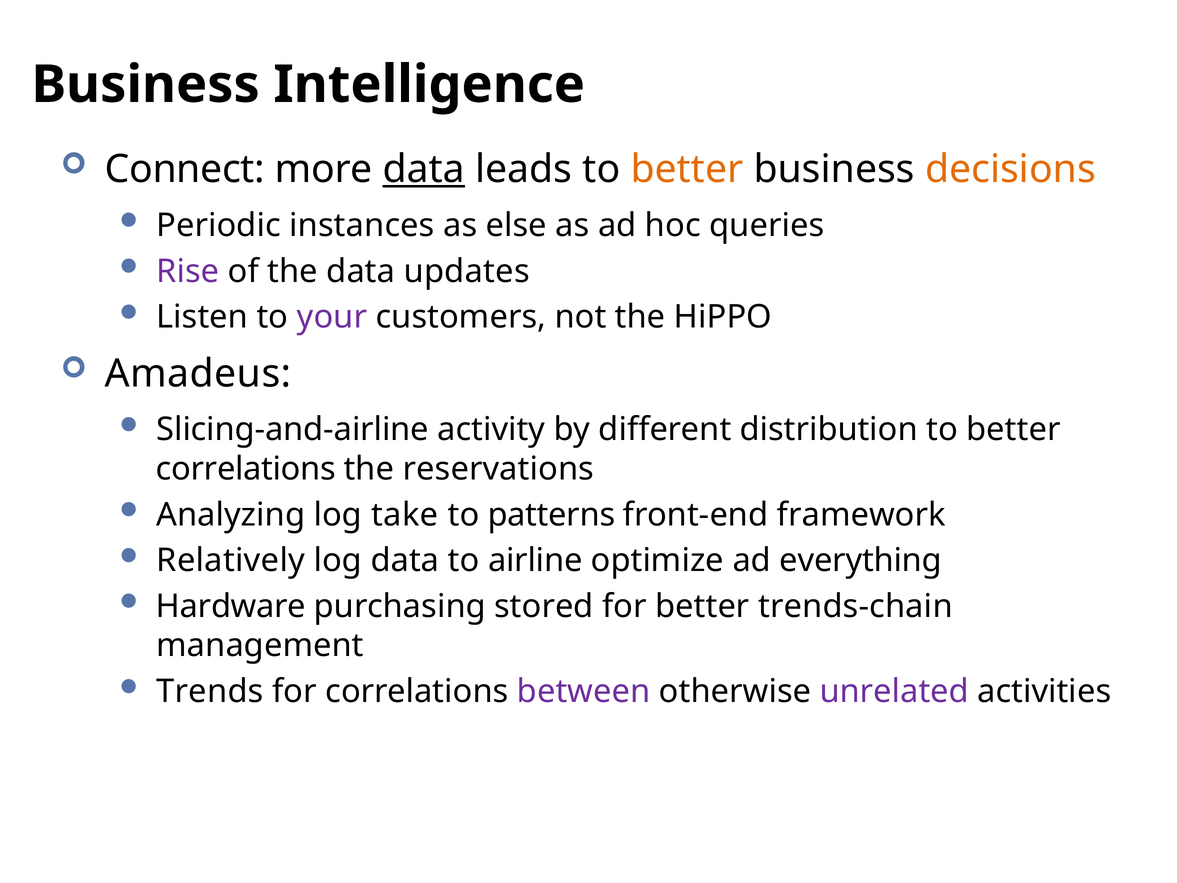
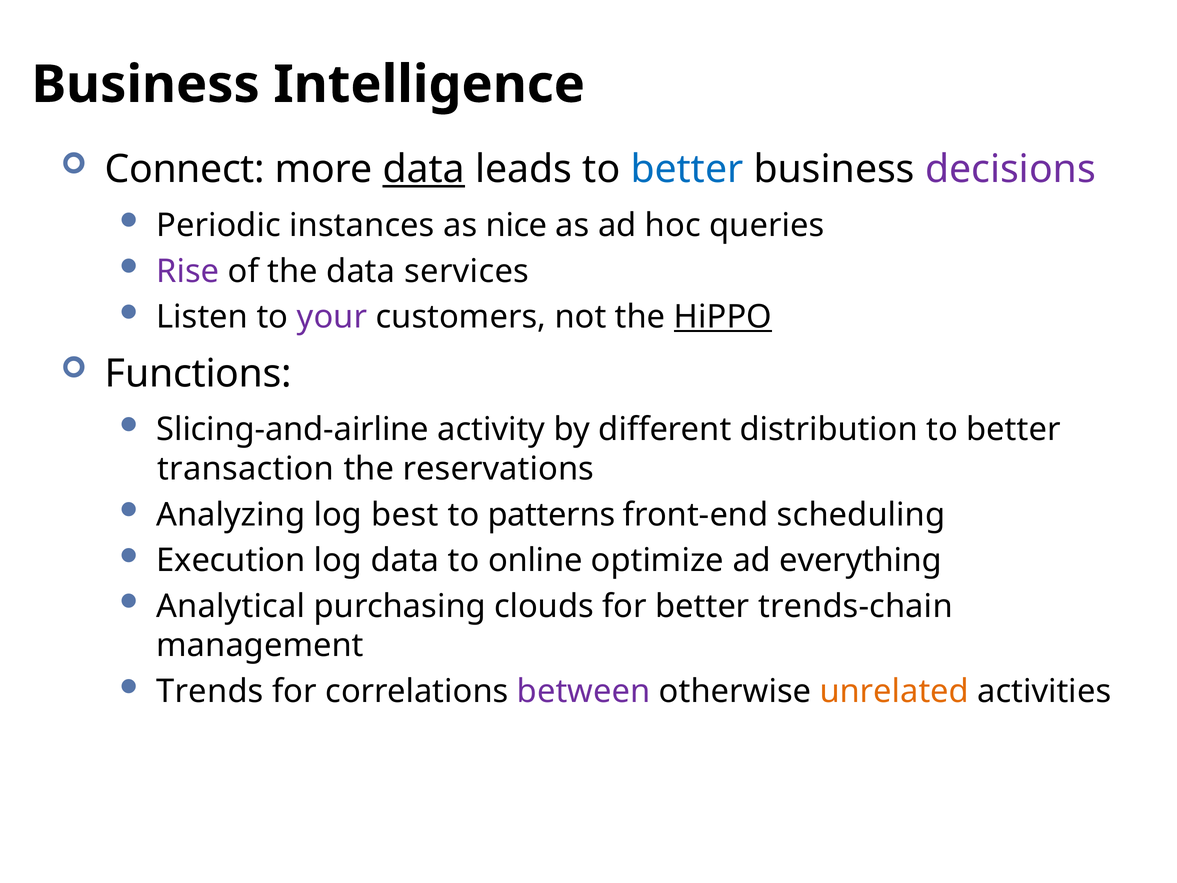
better colour: orange -> blue (687, 169)
decisions colour: orange -> purple (1010, 169)
else: else -> nice (517, 225)
updates: updates -> services (467, 271)
HiPPO underline: none -> present (723, 317)
Amadeus: Amadeus -> Functions (198, 374)
correlations: correlations -> transaction (246, 469)
take: take -> best (405, 515)
framework: framework -> scheduling (861, 515)
Relatively: Relatively -> Execution (231, 560)
airline: airline -> online (535, 560)
Hardware: Hardware -> Analytical (231, 606)
stored: stored -> clouds (544, 606)
unrelated colour: purple -> orange (894, 691)
